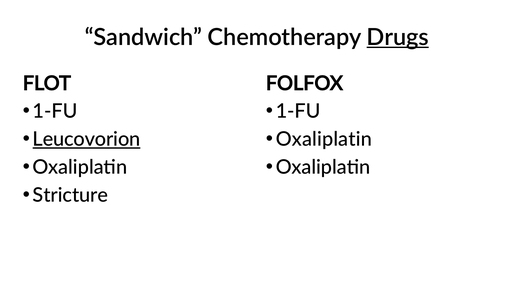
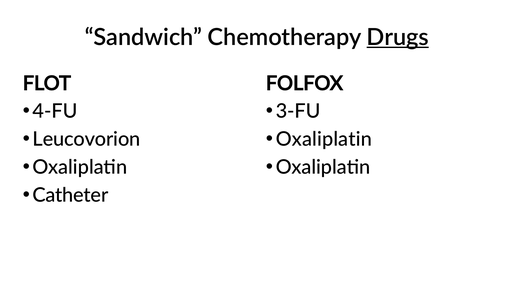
1-FU: 1-FU -> 4-FU (55, 111)
1-FU: 1-FU -> 3-FU (298, 111)
Leucovorion underline: present -> none (86, 139)
Stricture: Stricture -> Catheter (70, 195)
